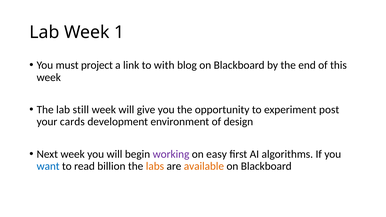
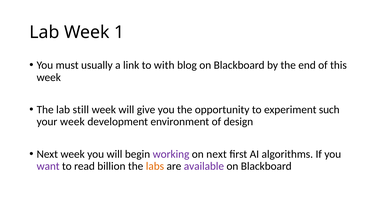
project: project -> usually (97, 65)
post: post -> such (329, 110)
your cards: cards -> week (72, 122)
on easy: easy -> next (217, 154)
want colour: blue -> purple (48, 166)
available colour: orange -> purple (204, 166)
